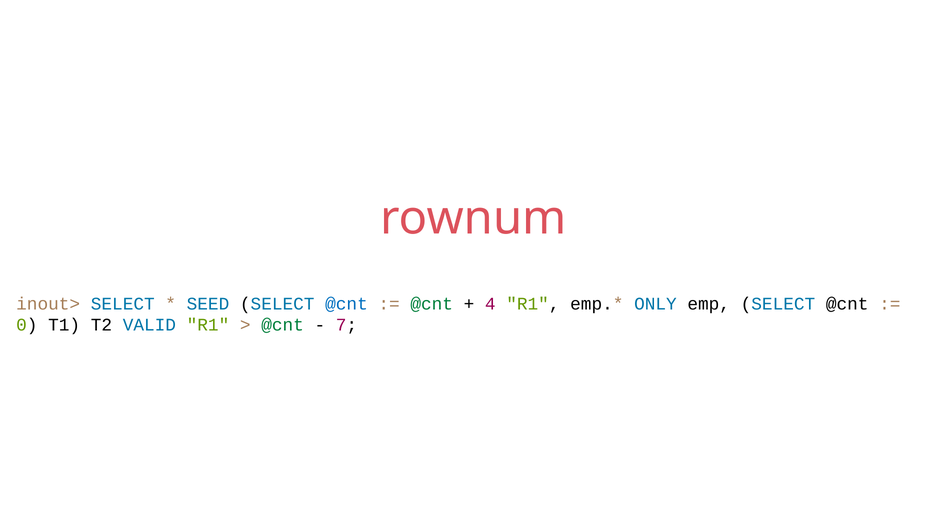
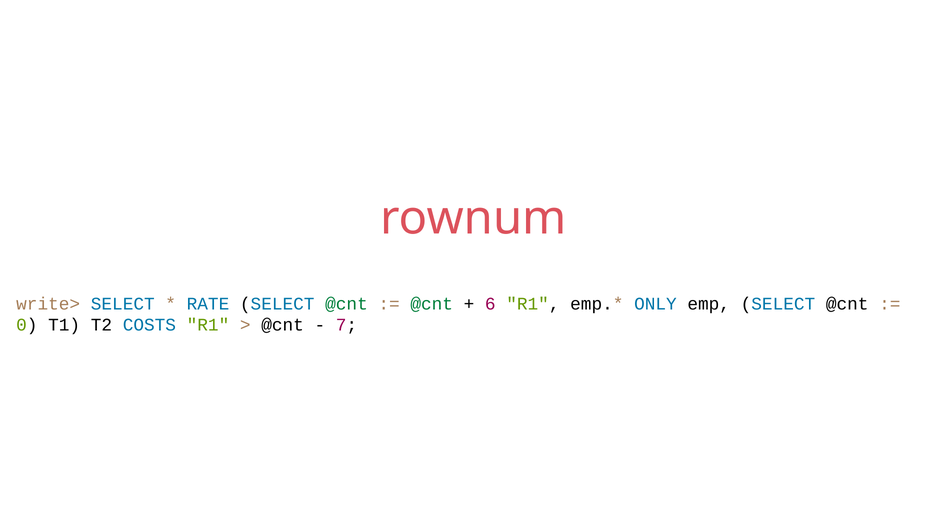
inout>: inout> -> write> (48, 304)
SEED: SEED -> RATE (208, 304)
@cnt colour: blue -> green (346, 304)
4: 4 -> 6 (490, 304)
VALID: VALID -> COSTS (149, 325)
@cnt colour: green -> black (283, 325)
